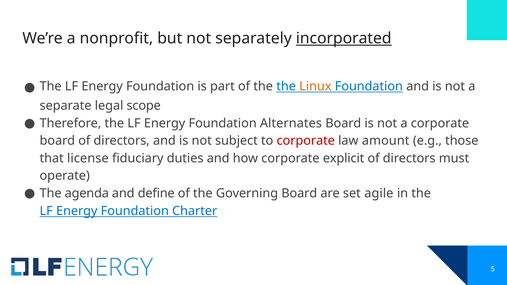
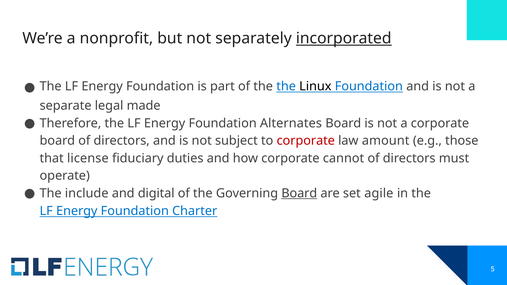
Linux colour: orange -> black (315, 86)
scope: scope -> made (144, 106)
explicit: explicit -> cannot (344, 158)
agenda: agenda -> include (87, 193)
define: define -> digital (156, 193)
Board underline: none -> present (299, 193)
